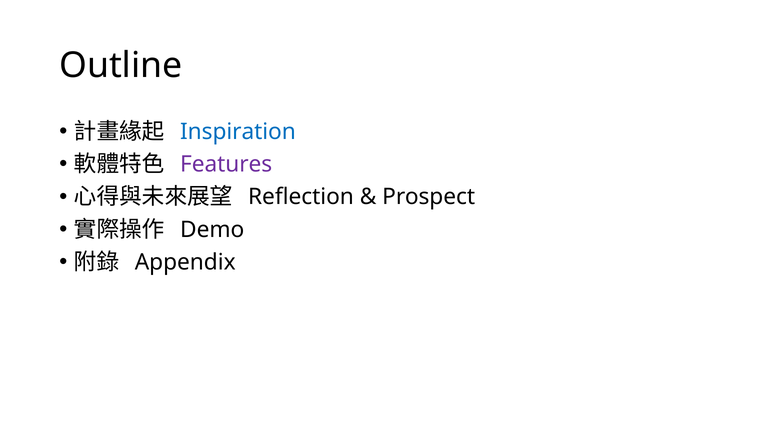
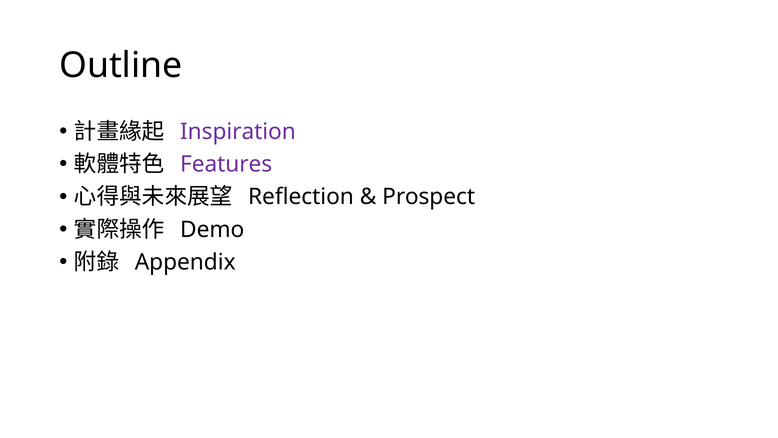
Inspiration colour: blue -> purple (238, 132)
